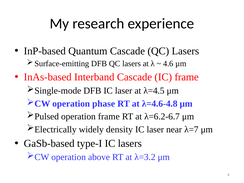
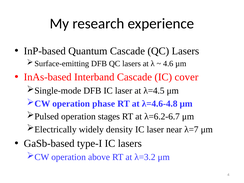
IC frame: frame -> cover (186, 77)
operation frame: frame -> stages (109, 117)
